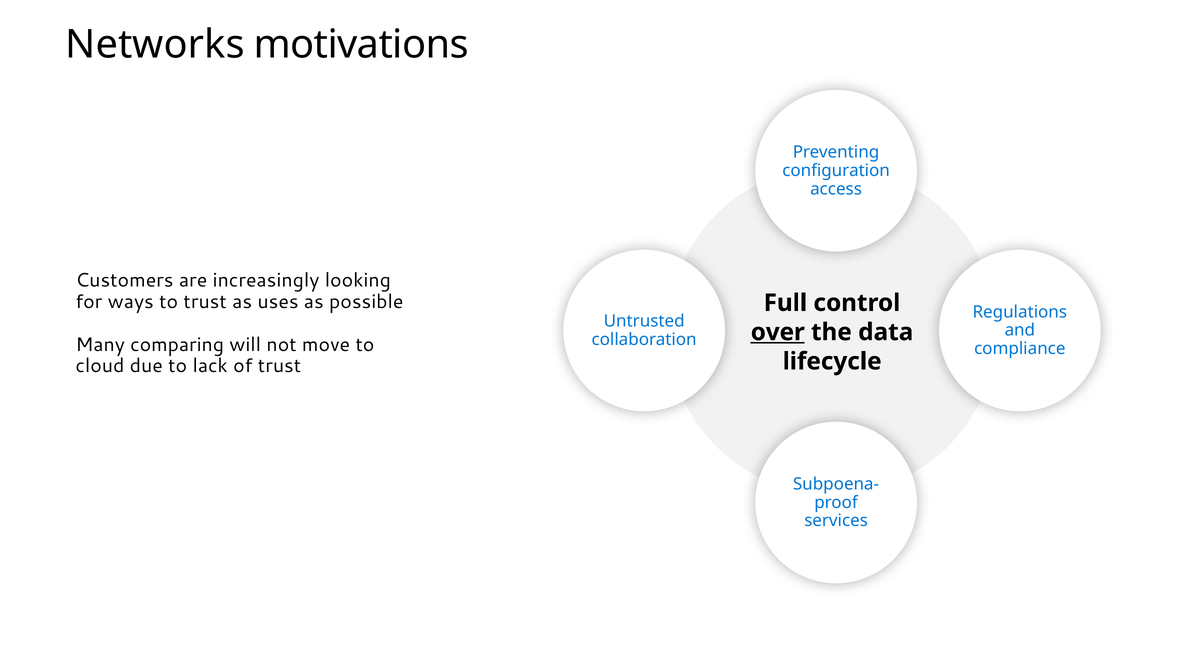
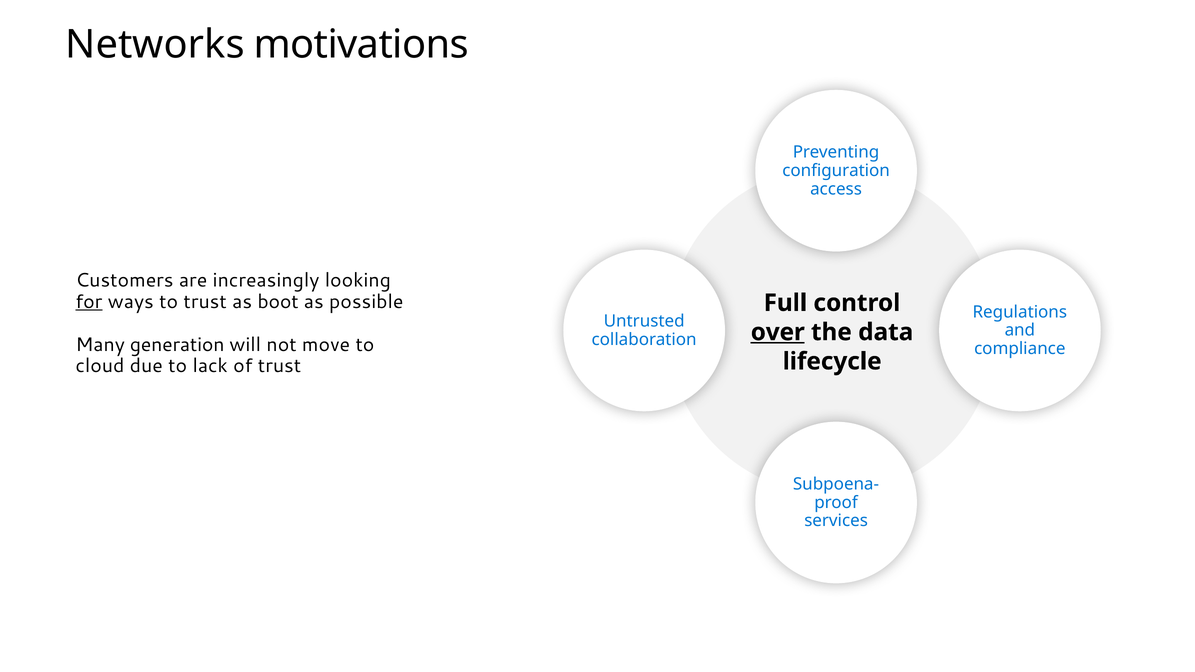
for underline: none -> present (89, 302)
uses: uses -> boot (278, 302)
comparing: comparing -> generation (177, 345)
